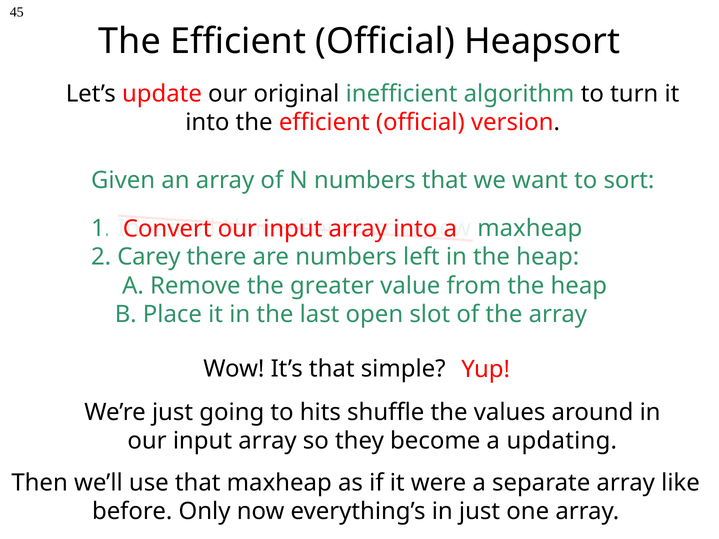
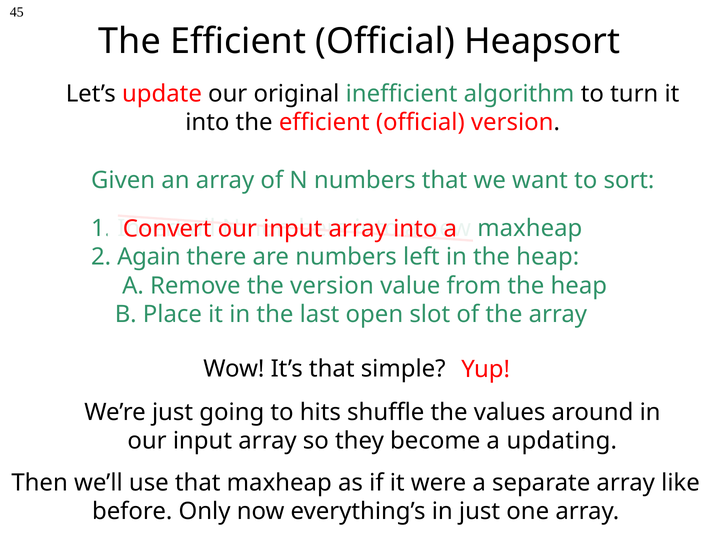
Carey: Carey -> Again (149, 257)
the greater: greater -> version (332, 286)
